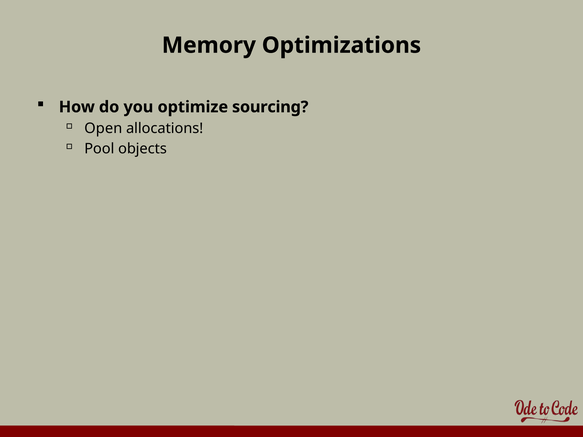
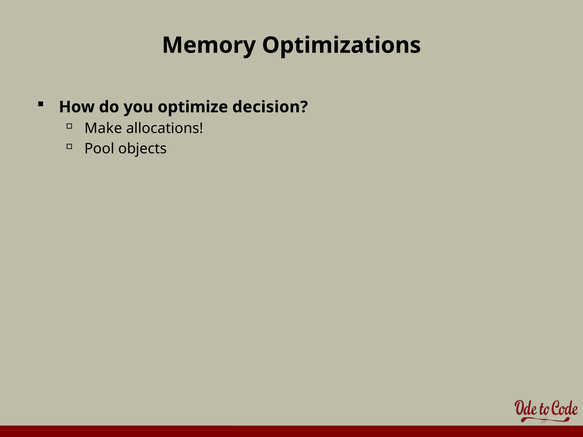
sourcing: sourcing -> decision (270, 107)
Open: Open -> Make (103, 128)
